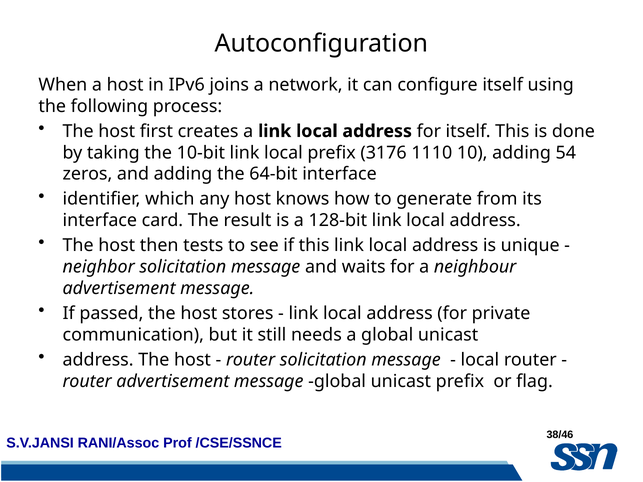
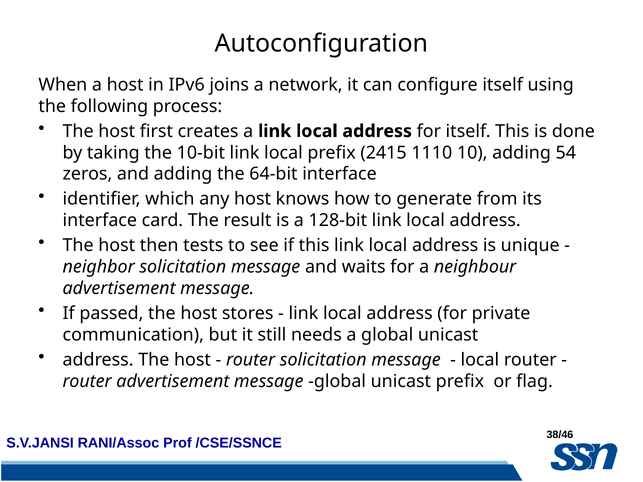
3176: 3176 -> 2415 (384, 153)
